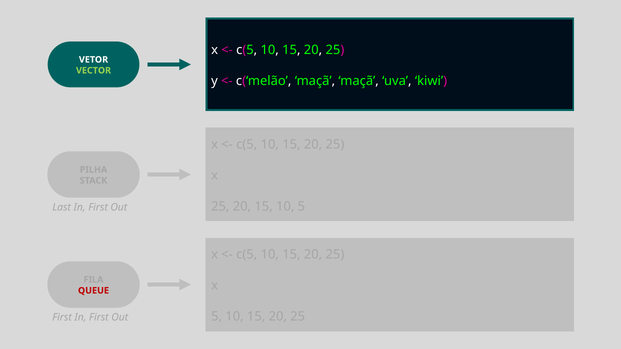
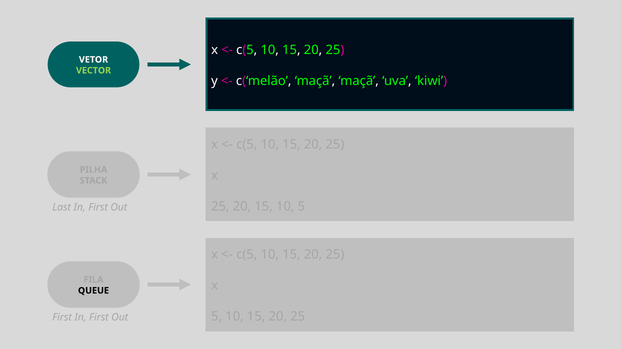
QUEUE colour: red -> black (93, 291)
